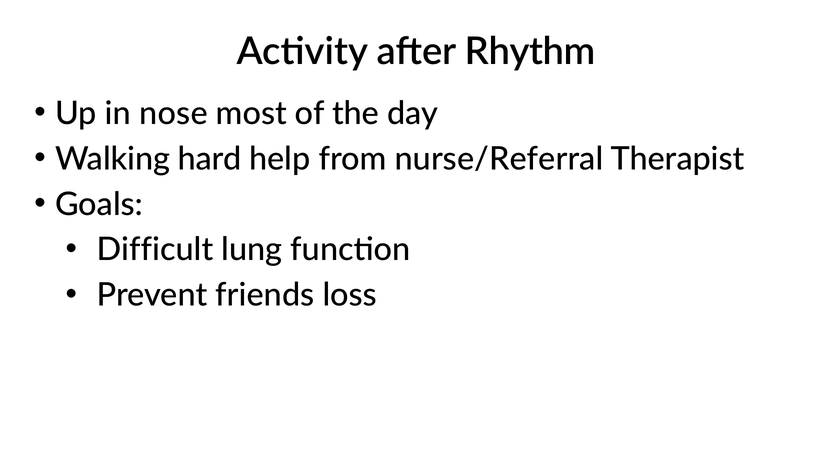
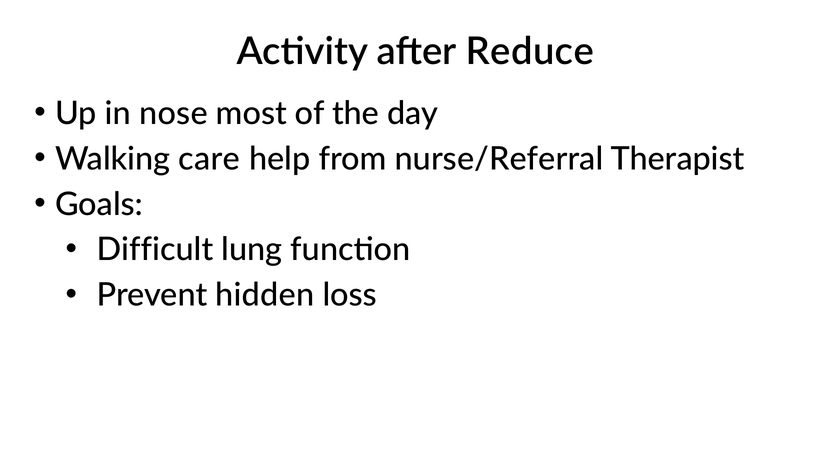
Rhythm: Rhythm -> Reduce (530, 52)
hard: hard -> care (209, 159)
friends: friends -> hidden (265, 295)
